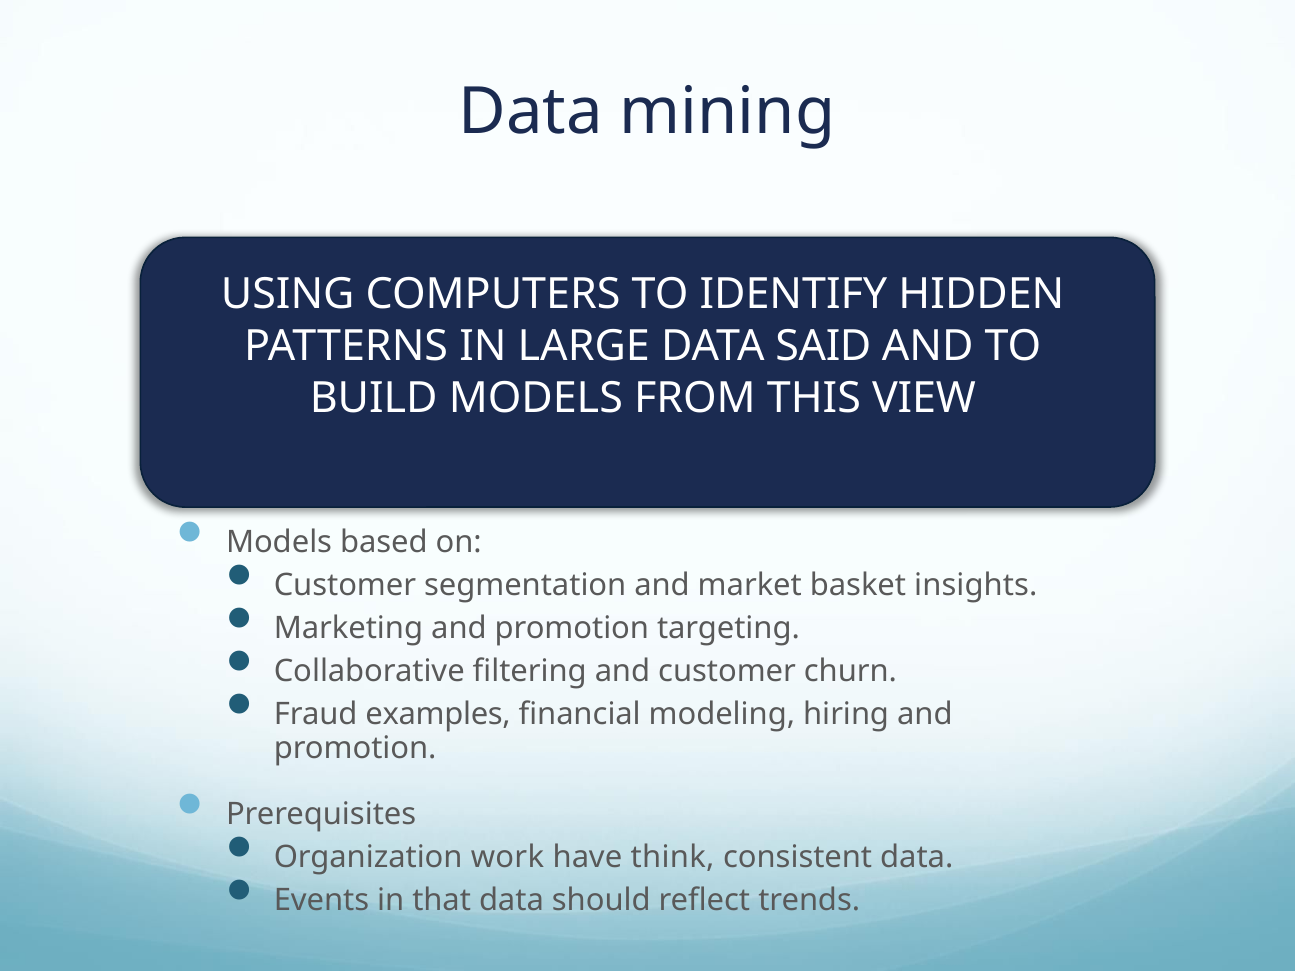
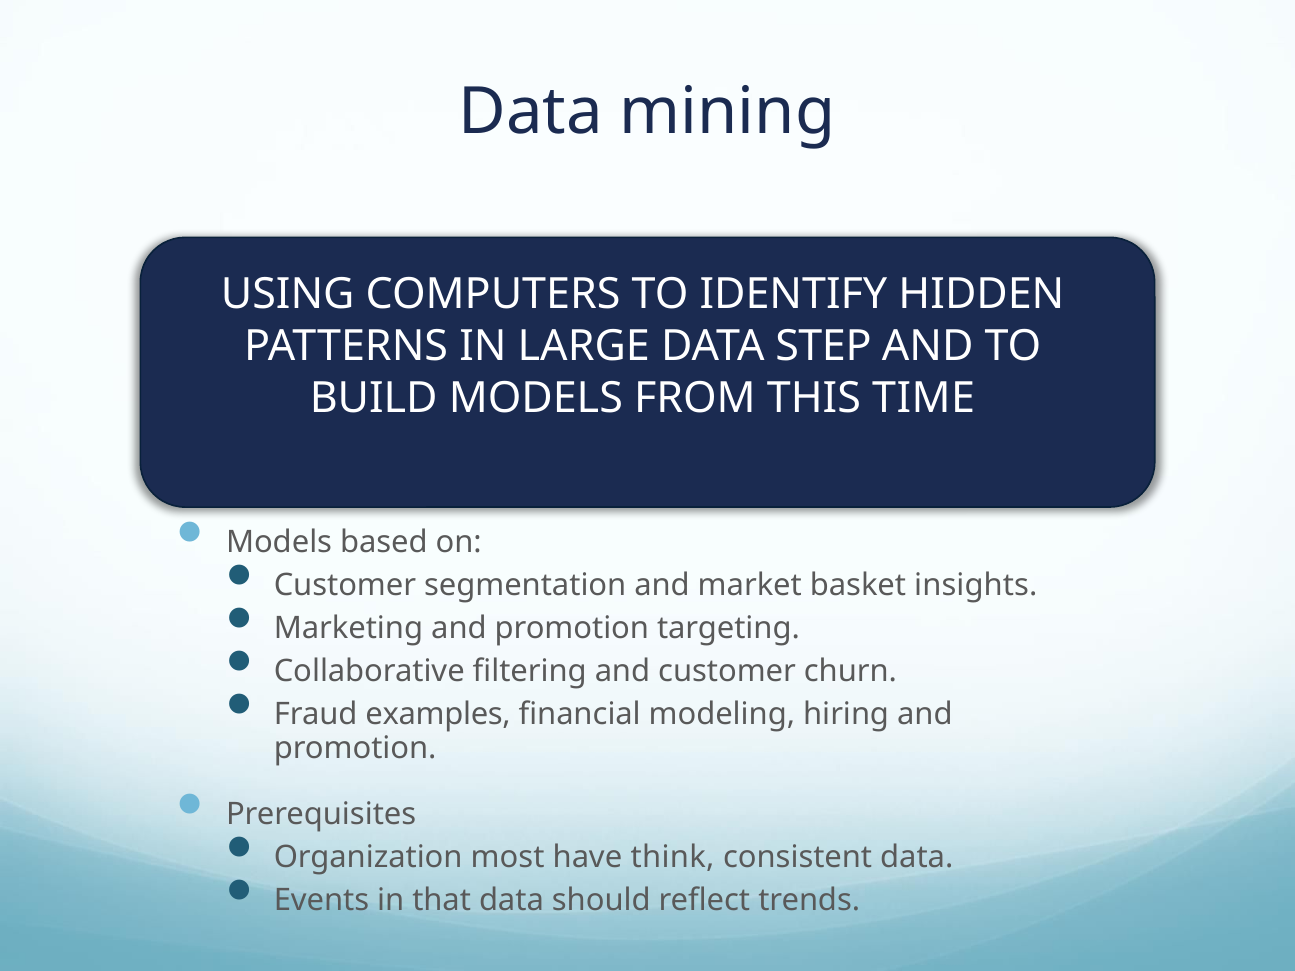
SAID: SAID -> STEP (823, 346)
VIEW: VIEW -> TIME (924, 398)
work: work -> most (508, 857)
